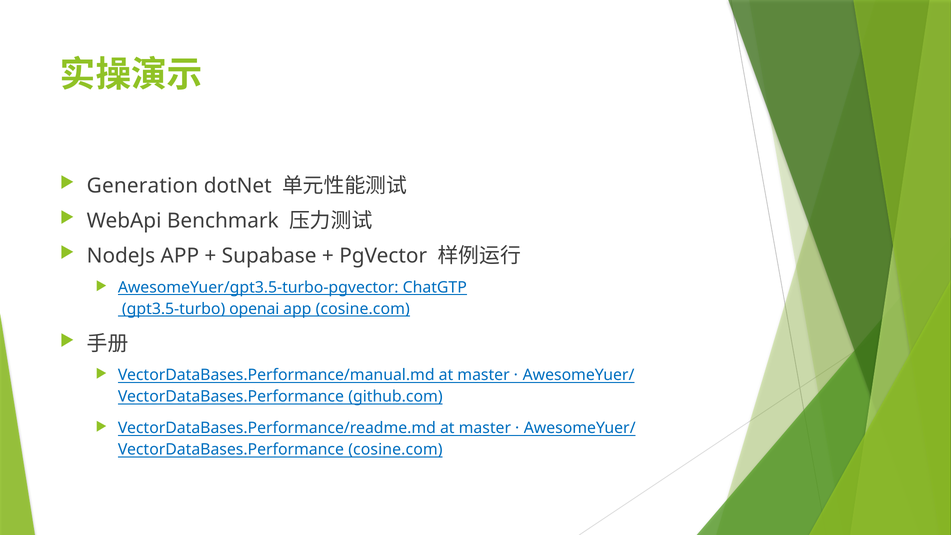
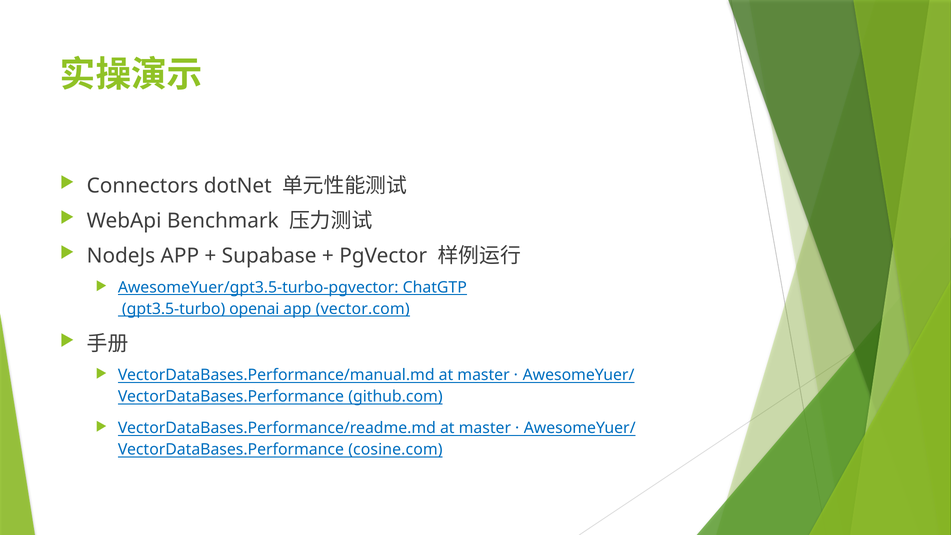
Generation: Generation -> Connectors (143, 186)
app cosine.com: cosine.com -> vector.com (363, 309)
